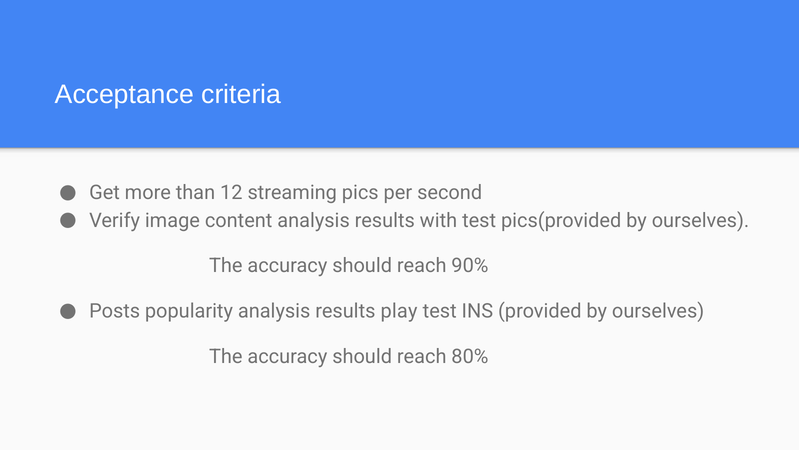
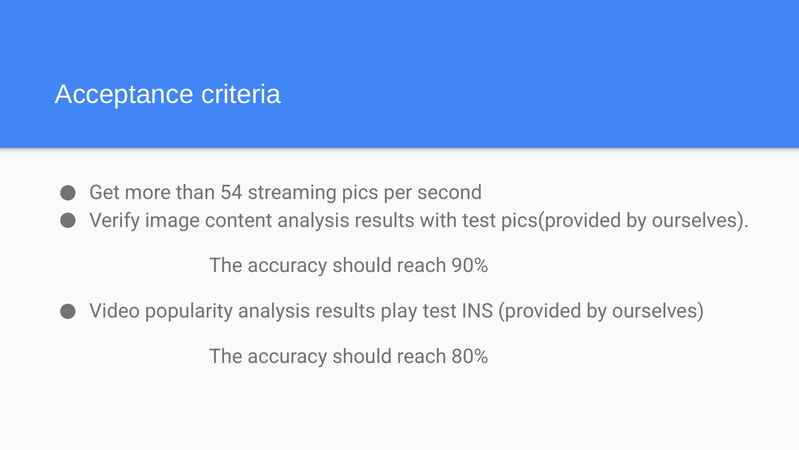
12: 12 -> 54 (231, 193)
Posts: Posts -> Video (115, 311)
